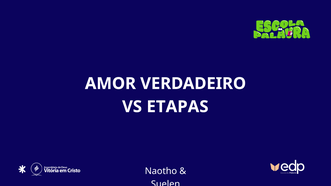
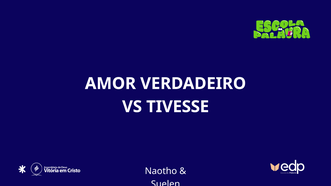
ETAPAS: ETAPAS -> TIVESSE (178, 107)
